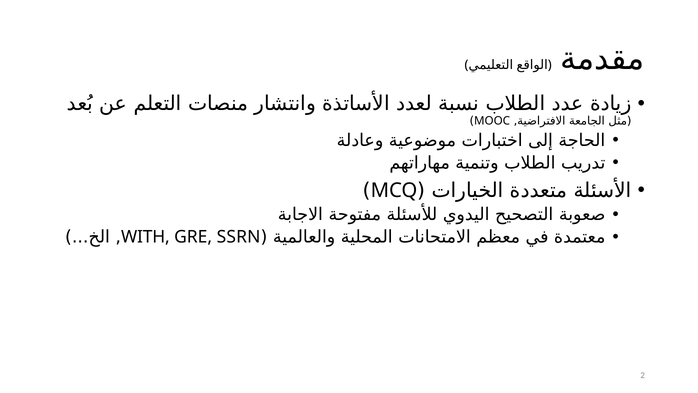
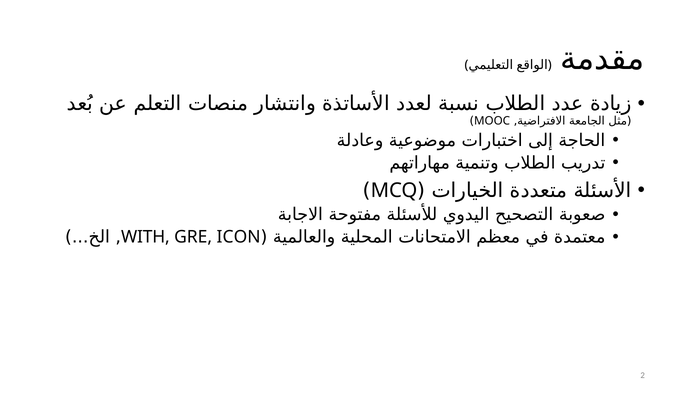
SSRN: SSRN -> ICON (239, 237)
